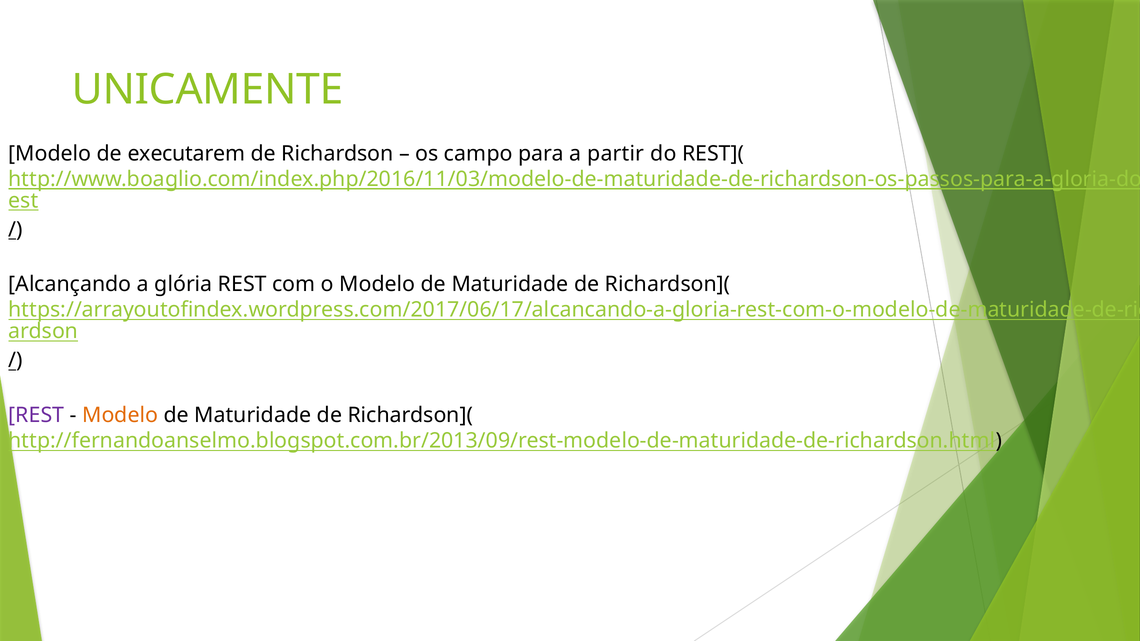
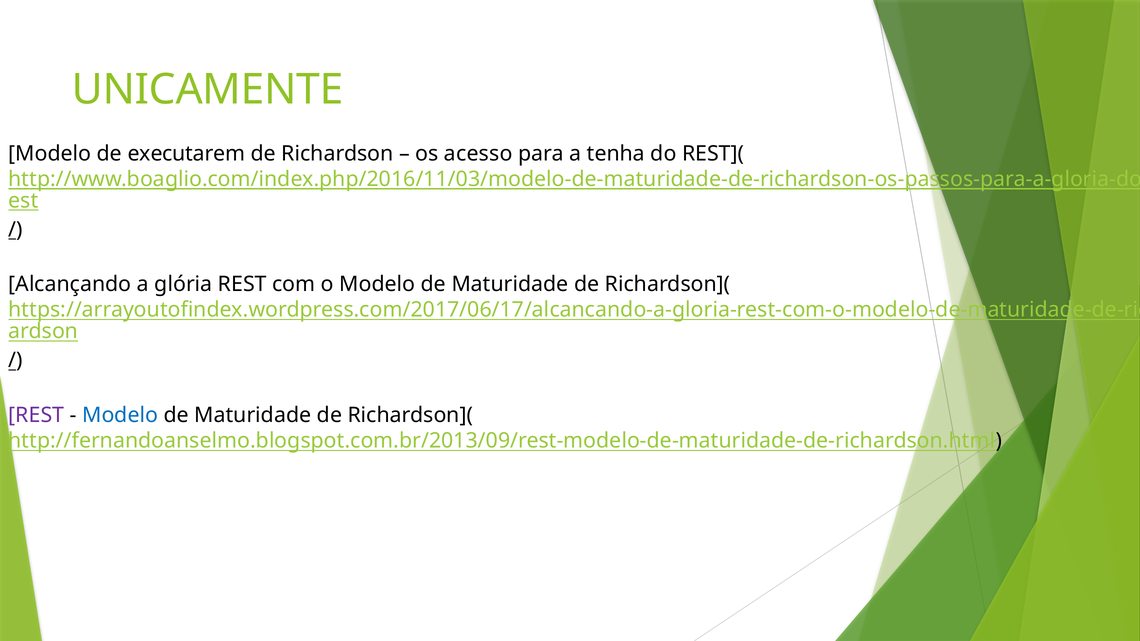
campo: campo -> acesso (478, 154)
partir: partir -> tenha (616, 154)
Modelo colour: orange -> blue (120, 415)
